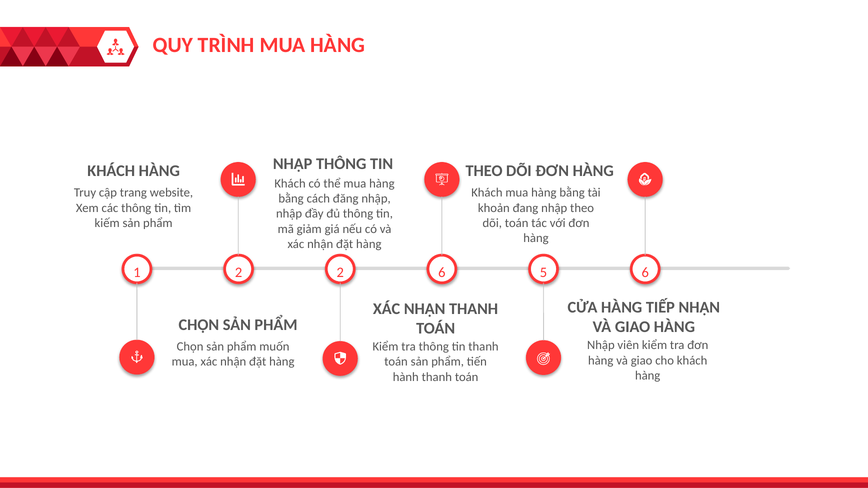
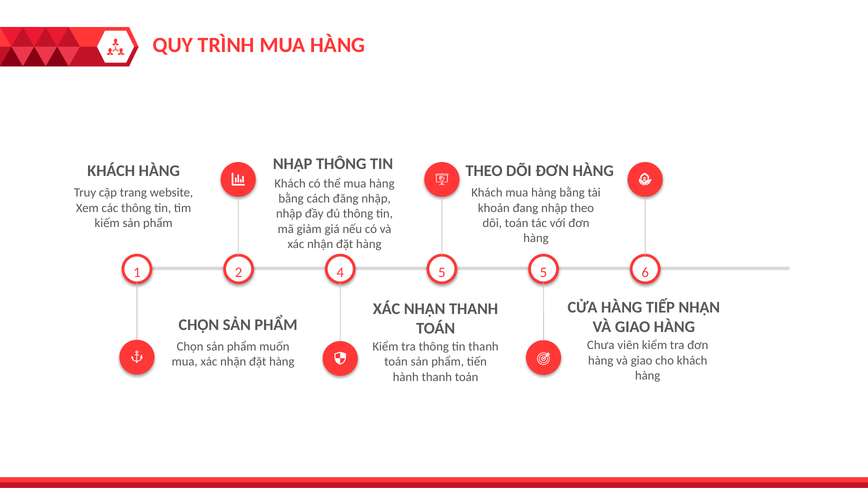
1 2: 2 -> 4 (340, 272)
2 6: 6 -> 5 (442, 272)
Nhập: Nhập -> Chưa (601, 345)
